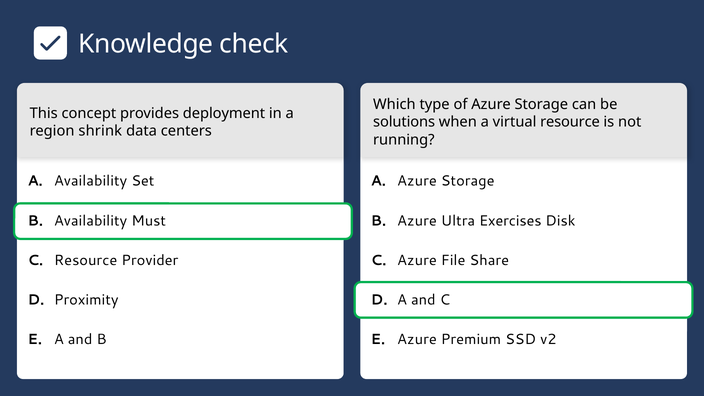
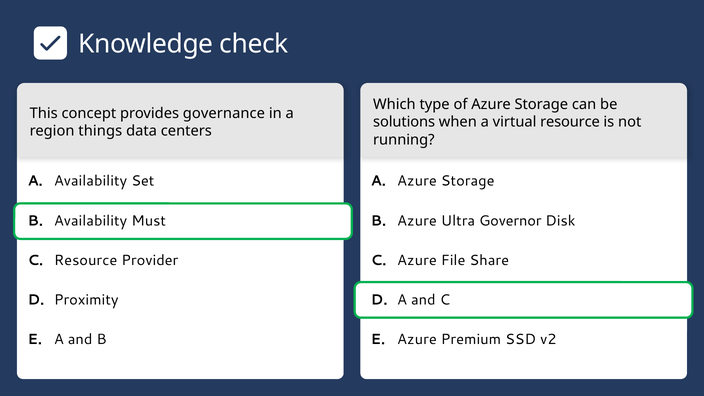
deployment: deployment -> governance (224, 113)
shrink: shrink -> things (100, 131)
Exercises: Exercises -> Governor (510, 221)
